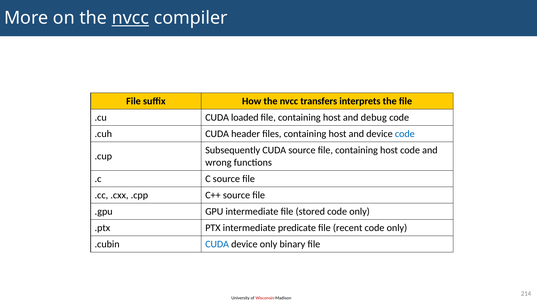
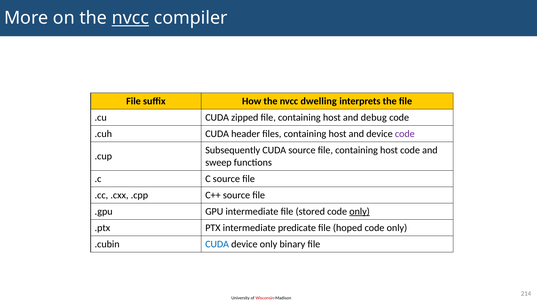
transfers: transfers -> dwelling (319, 101)
loaded: loaded -> zipped (245, 118)
code colour: blue -> purple (405, 134)
wrong: wrong -> sweep (218, 162)
only underline: none -> present (360, 211)
recent: recent -> hoped (348, 228)
